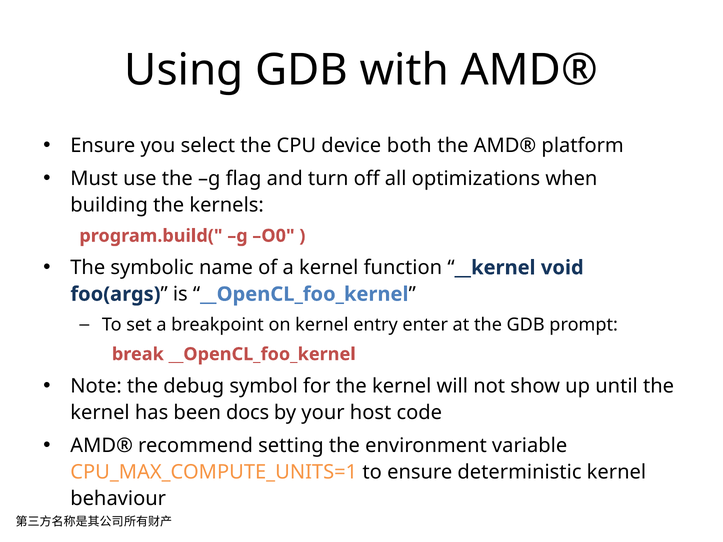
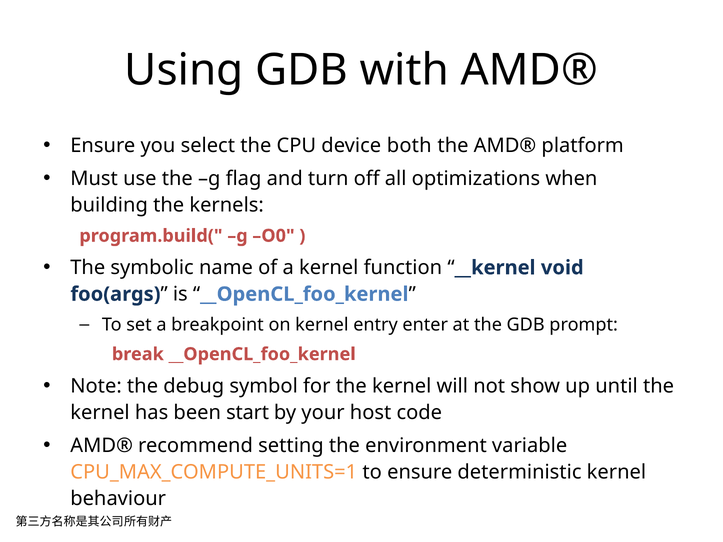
docs: docs -> start (248, 413)
